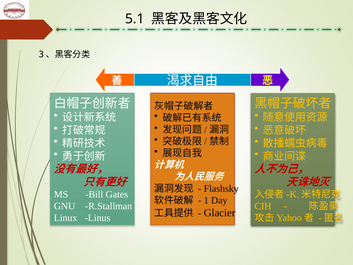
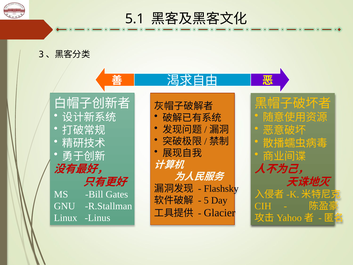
1: 1 -> 5 (206, 200)
